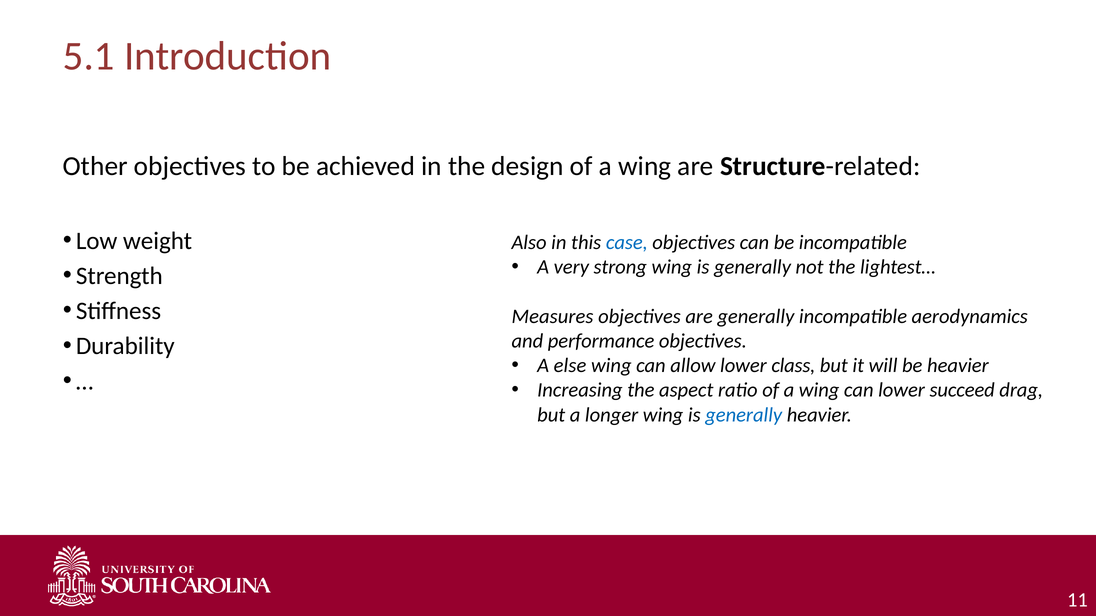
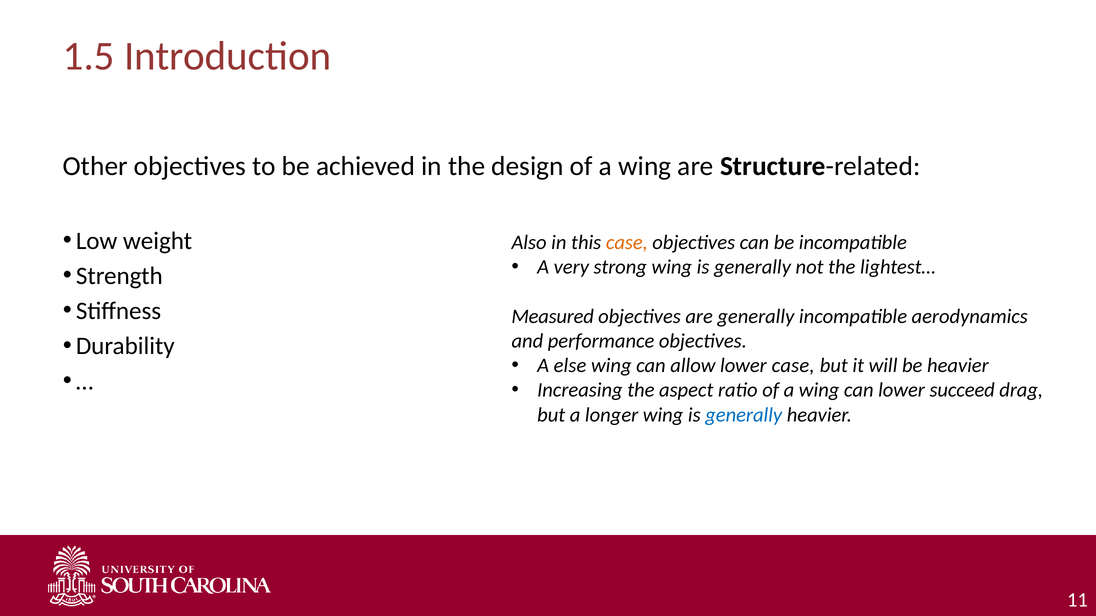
5.1: 5.1 -> 1.5 (89, 56)
case colour: blue -> orange (627, 243)
Measures: Measures -> Measured (553, 317)
lower class: class -> case (793, 366)
